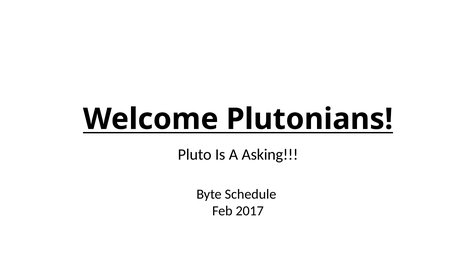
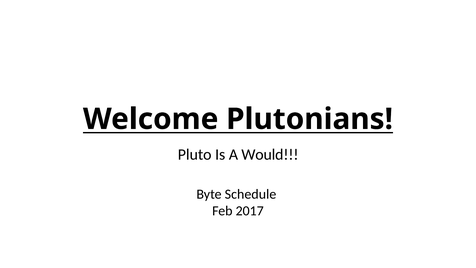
Asking: Asking -> Would (270, 155)
